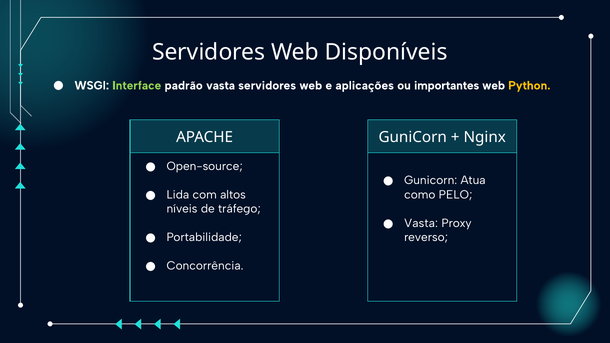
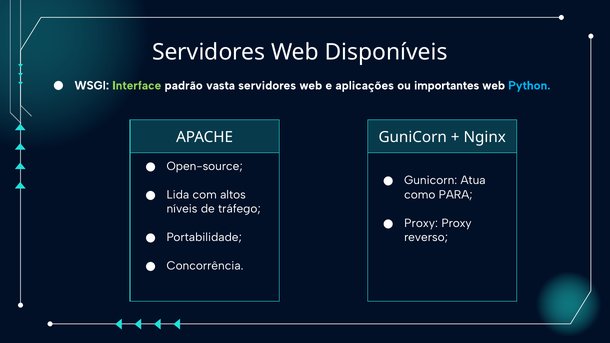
Python colour: yellow -> light blue (529, 86)
PELO: PELO -> PARA (456, 195)
Vasta: Vasta -> Proxy (421, 223)
